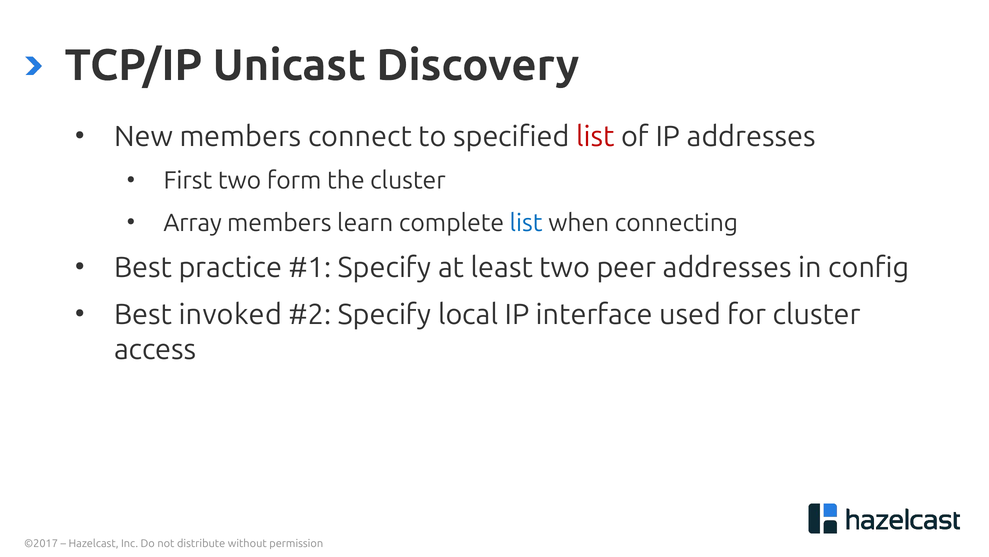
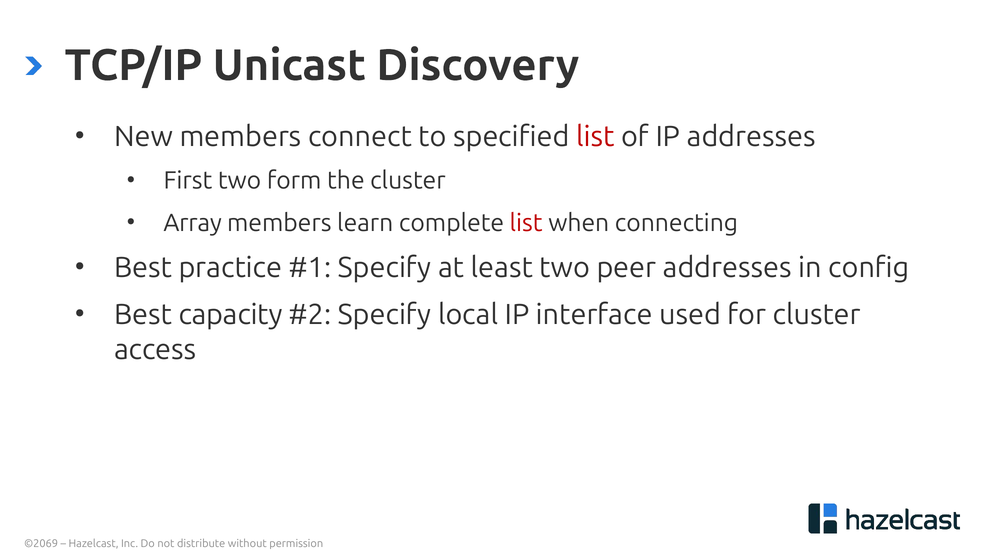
list colour: blue -> red (526, 223)
invoked: invoked -> capacity (231, 314)
©2017: ©2017 -> ©2069 (41, 543)
